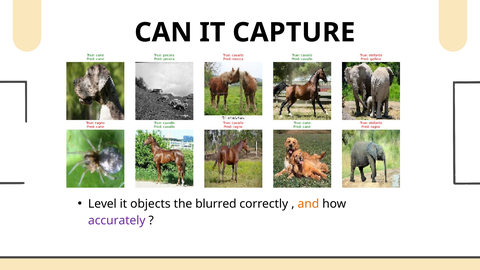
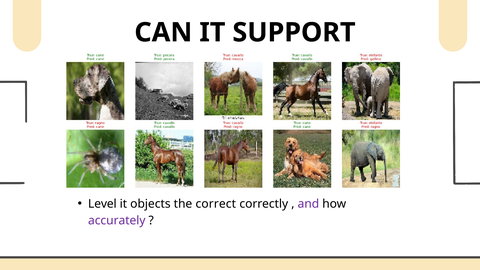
CAPTURE: CAPTURE -> SUPPORT (294, 33)
blurred: blurred -> correct (216, 204)
and colour: orange -> purple (308, 204)
